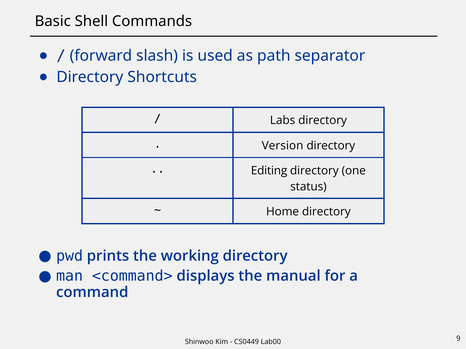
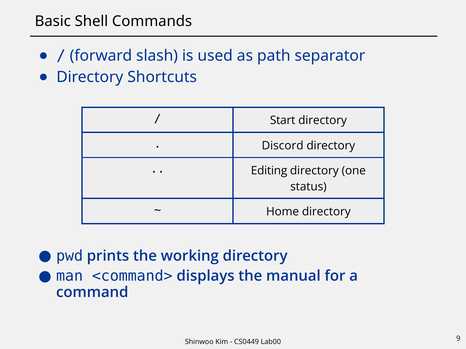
Labs: Labs -> Start (283, 121)
Version: Version -> Discord (283, 146)
